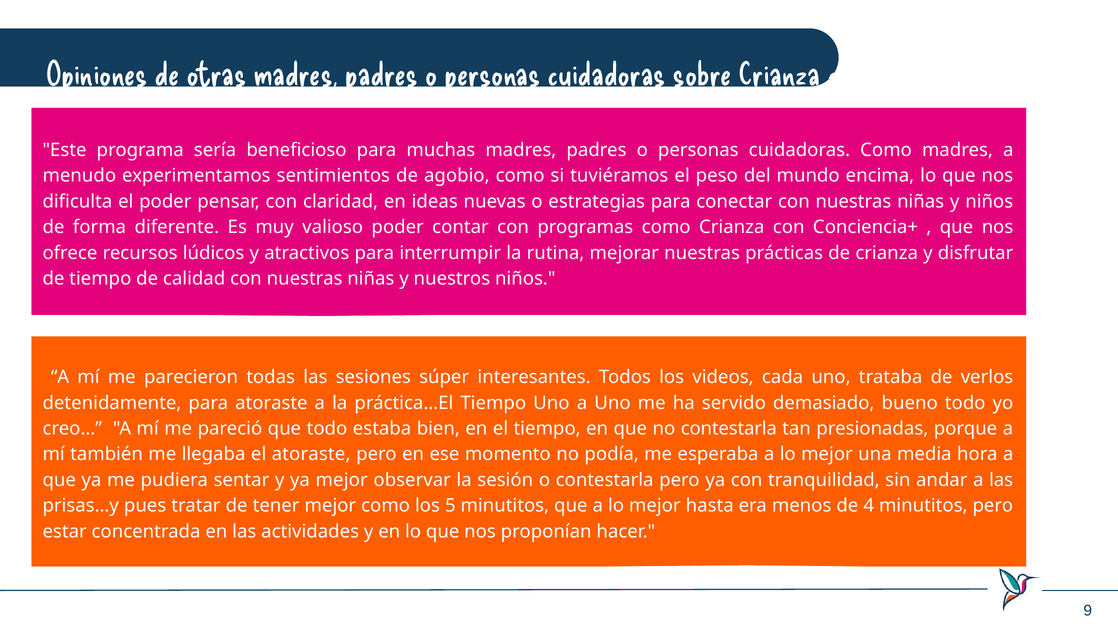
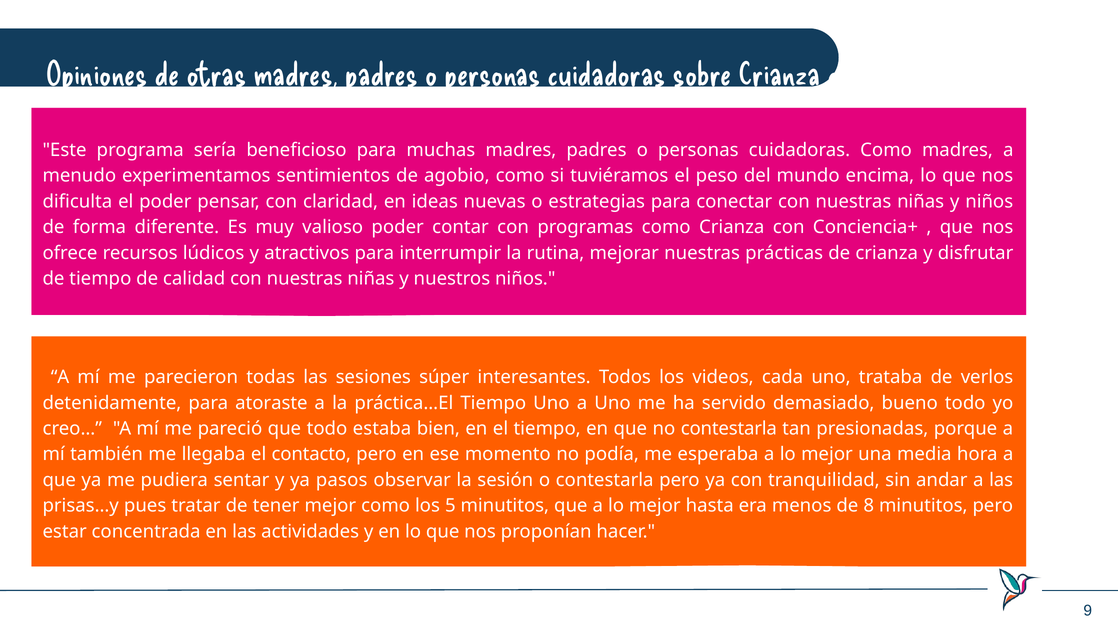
el atoraste: atoraste -> contacto (311, 454)
ya mejor: mejor -> pasos (342, 480)
4: 4 -> 8 (869, 506)
